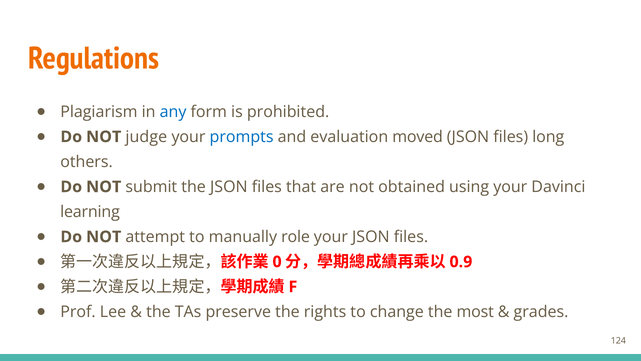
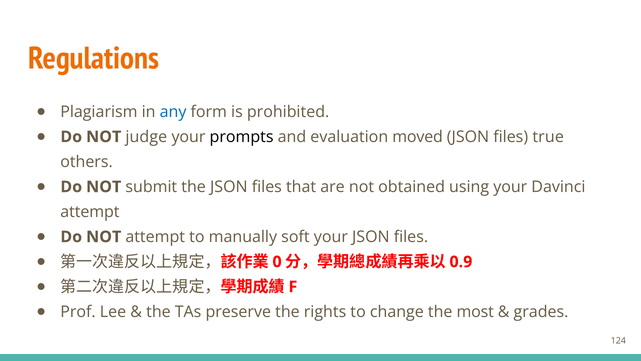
prompts colour: blue -> black (242, 137)
long: long -> true (548, 137)
learning: learning -> attempt (90, 212)
role: role -> soft (295, 237)
